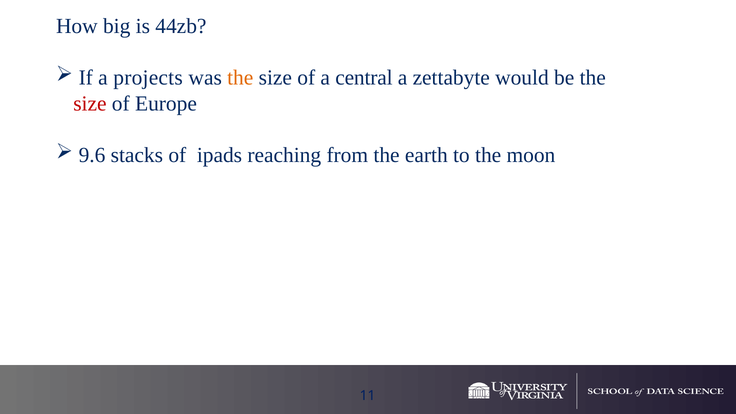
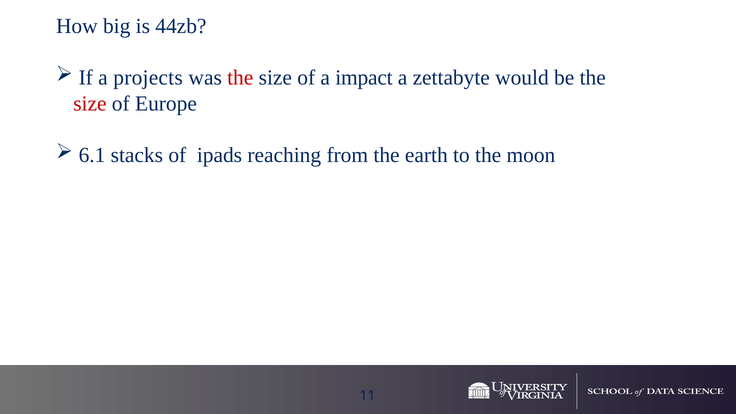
the colour: orange -> red (240, 78)
central: central -> impact (364, 78)
9.6: 9.6 -> 6.1 (92, 155)
